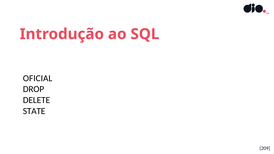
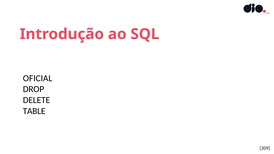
STATE: STATE -> TABLE (34, 111)
